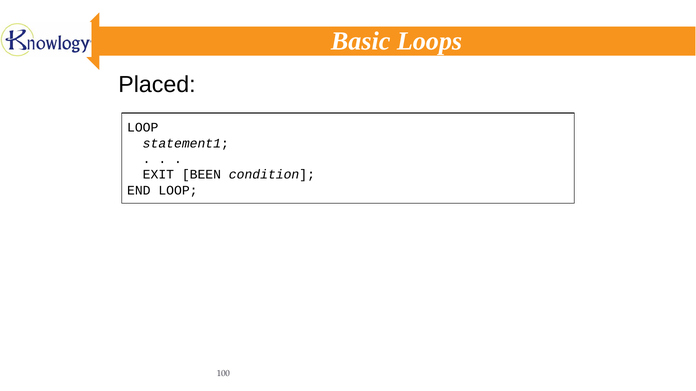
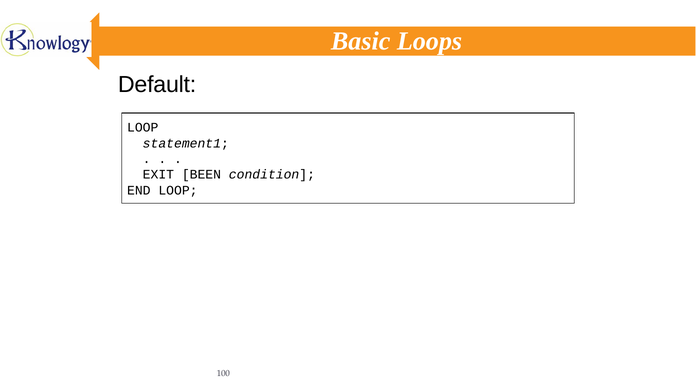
Placed: Placed -> Default (157, 85)
